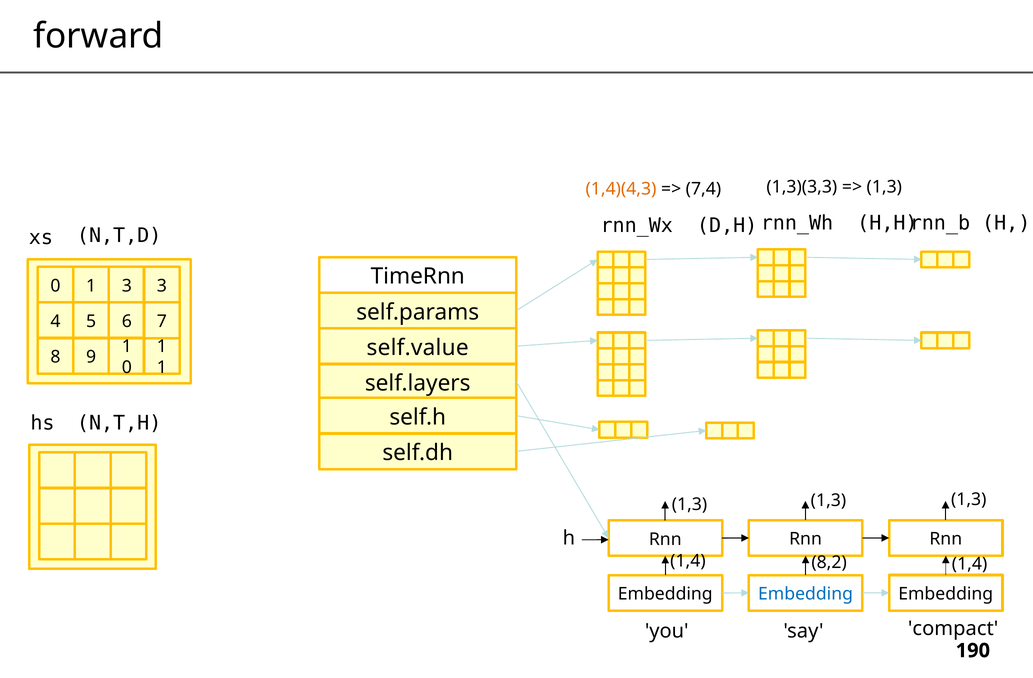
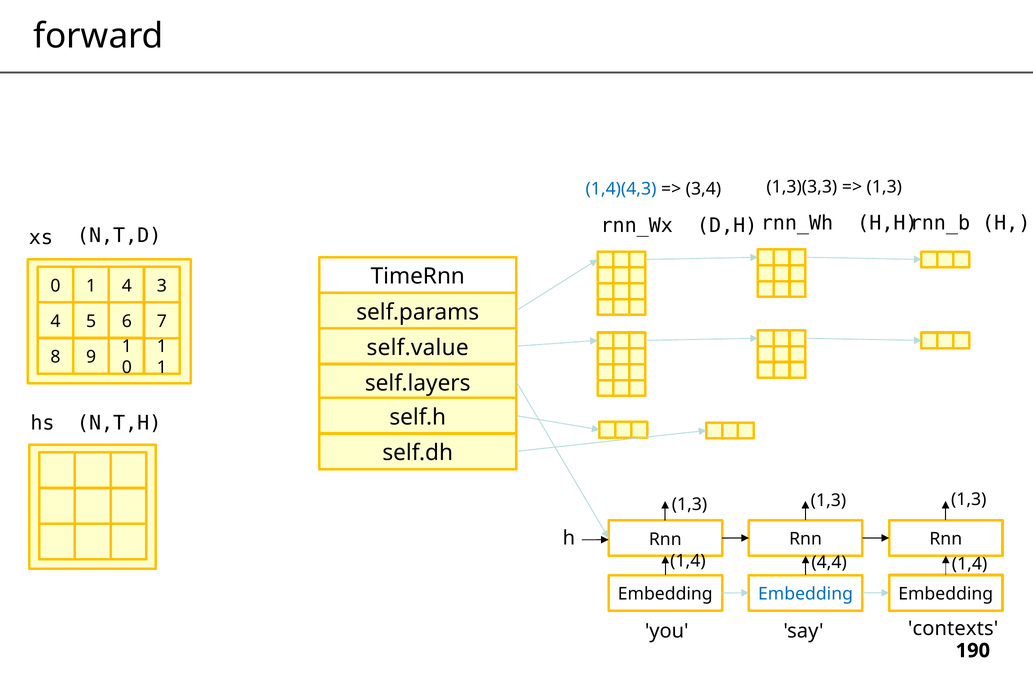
1,4)(4,3 colour: orange -> blue (621, 189)
7,4: 7,4 -> 3,4 (703, 189)
1 3: 3 -> 4 (127, 286)
8,2: 8,2 -> 4,4 (829, 563)
compact: compact -> contexts (953, 629)
